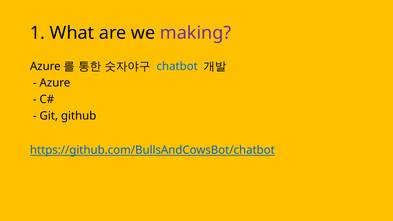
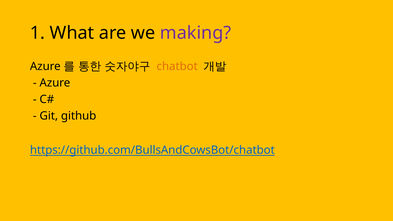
chatbot colour: blue -> orange (177, 66)
